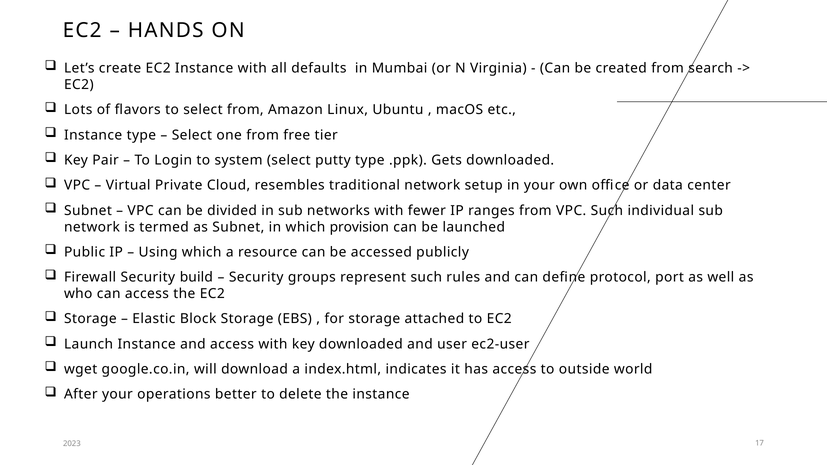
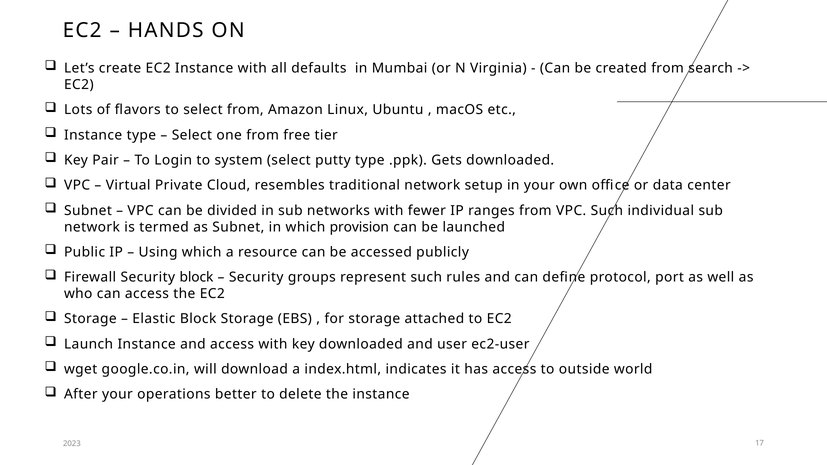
Security build: build -> block (196, 277)
